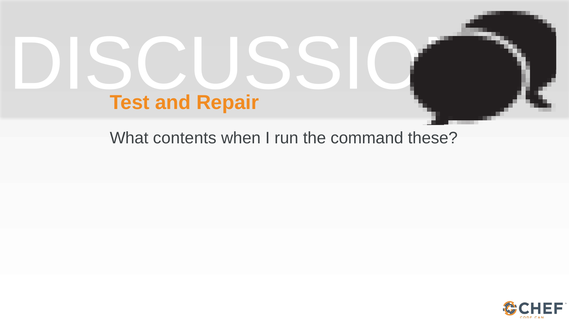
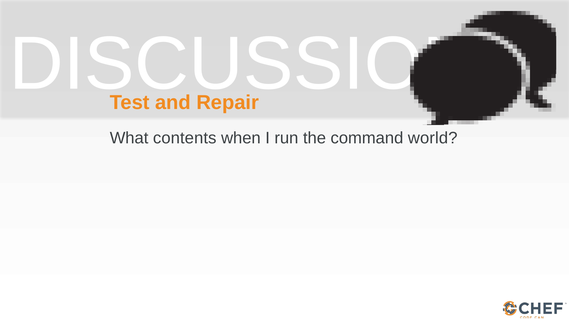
these: these -> world (433, 138)
